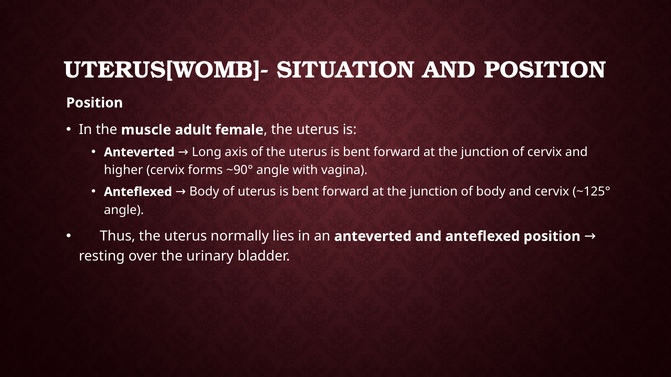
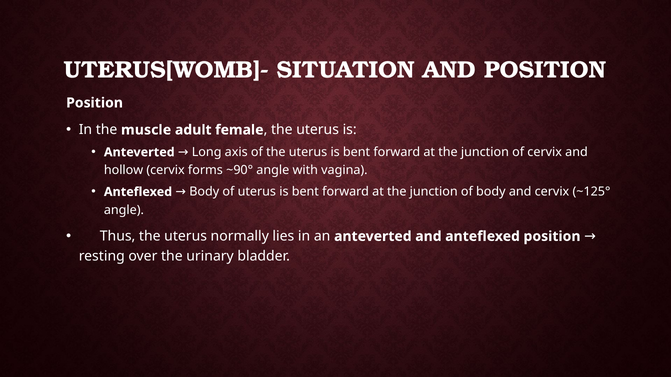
higher: higher -> hollow (124, 170)
